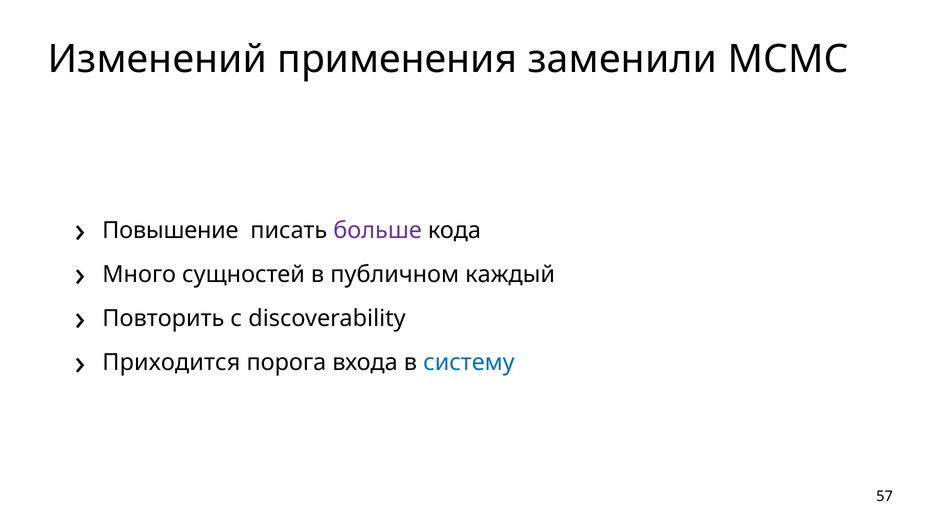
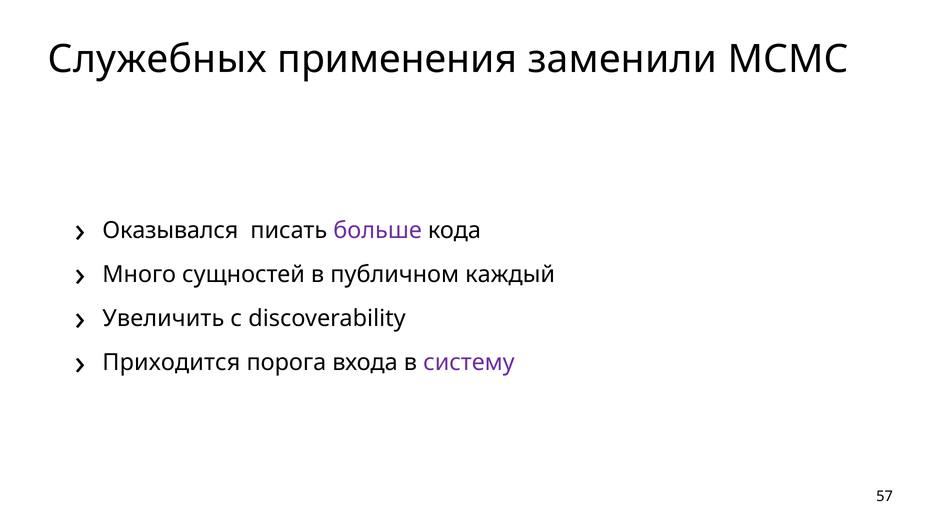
Изменений: Изменений -> Служебных (157, 59)
Повышение: Повышение -> Оказывался (170, 230)
Повторить: Повторить -> Увеличить (163, 318)
систему colour: blue -> purple (469, 362)
